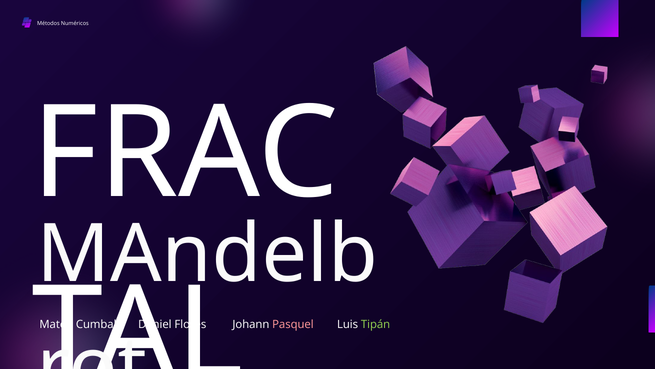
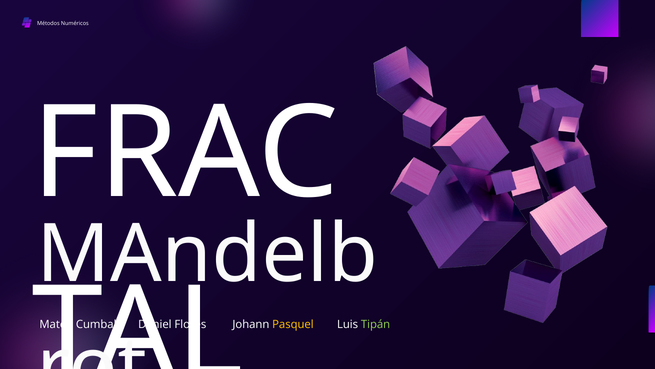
Pasquel colour: pink -> yellow (293, 324)
